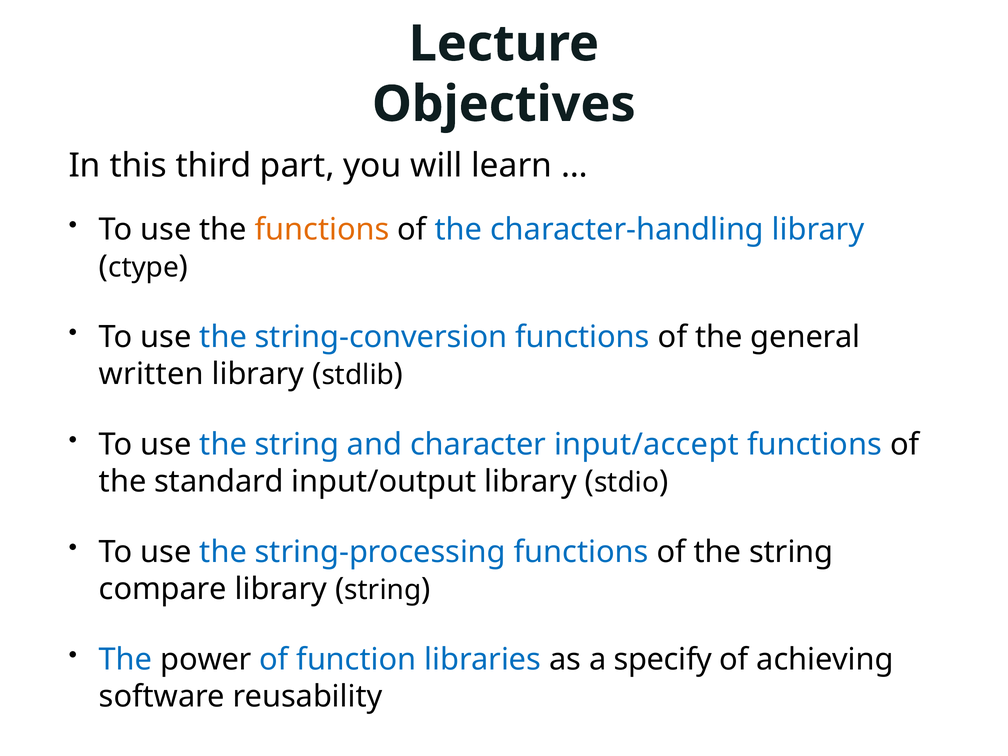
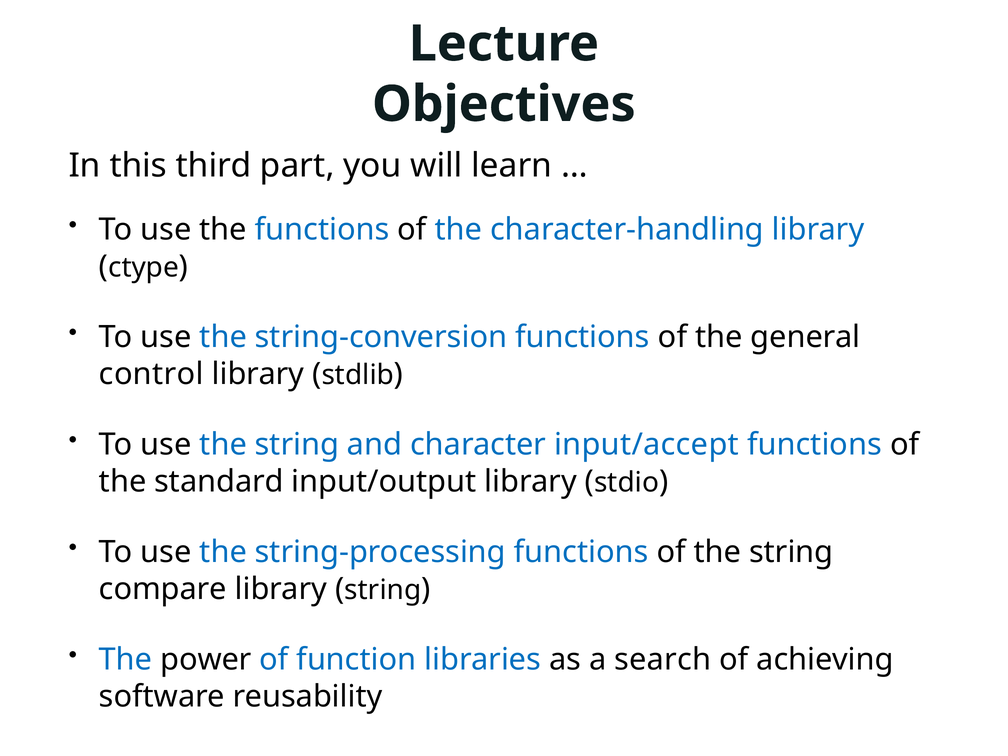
functions colour: orange -> blue (322, 230)
written: written -> control (151, 374)
specify: specify -> search (663, 659)
